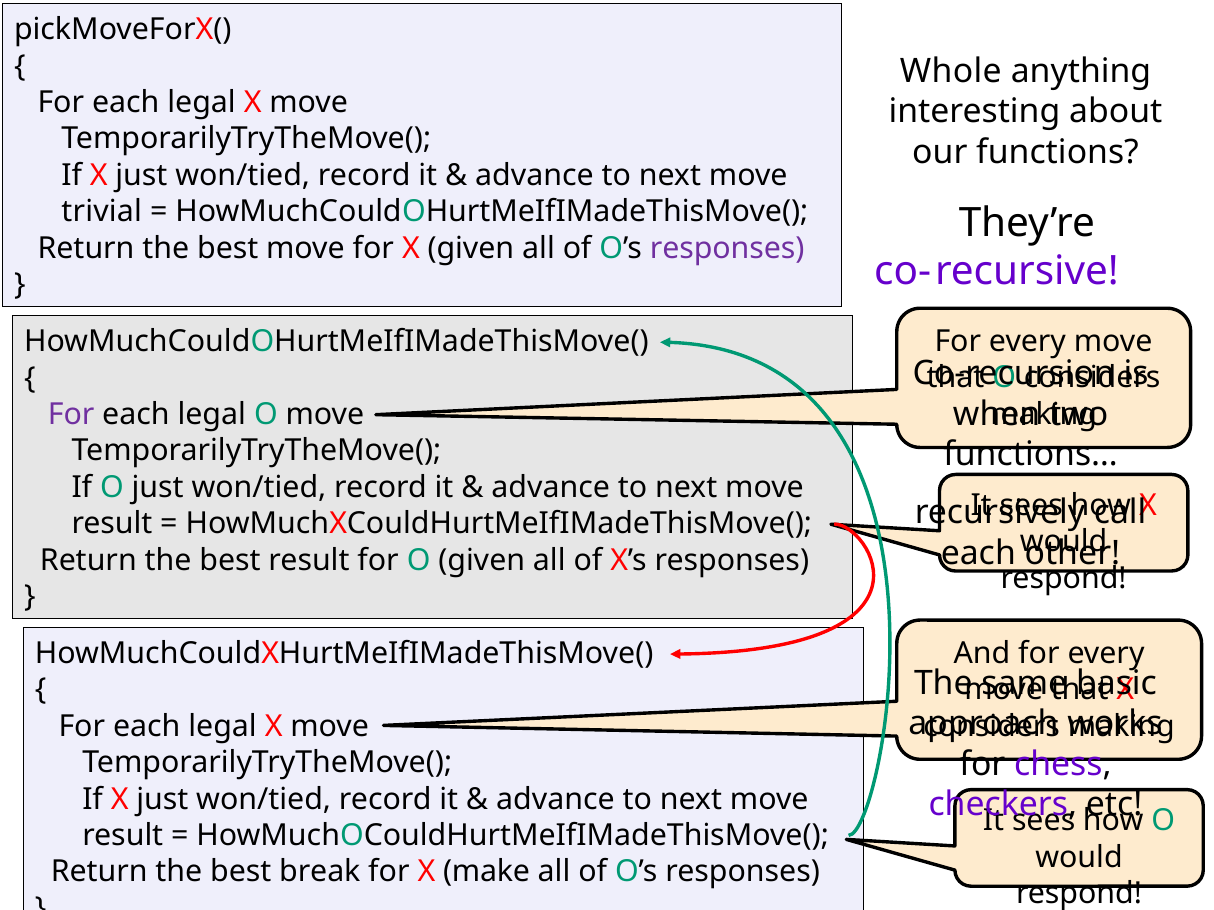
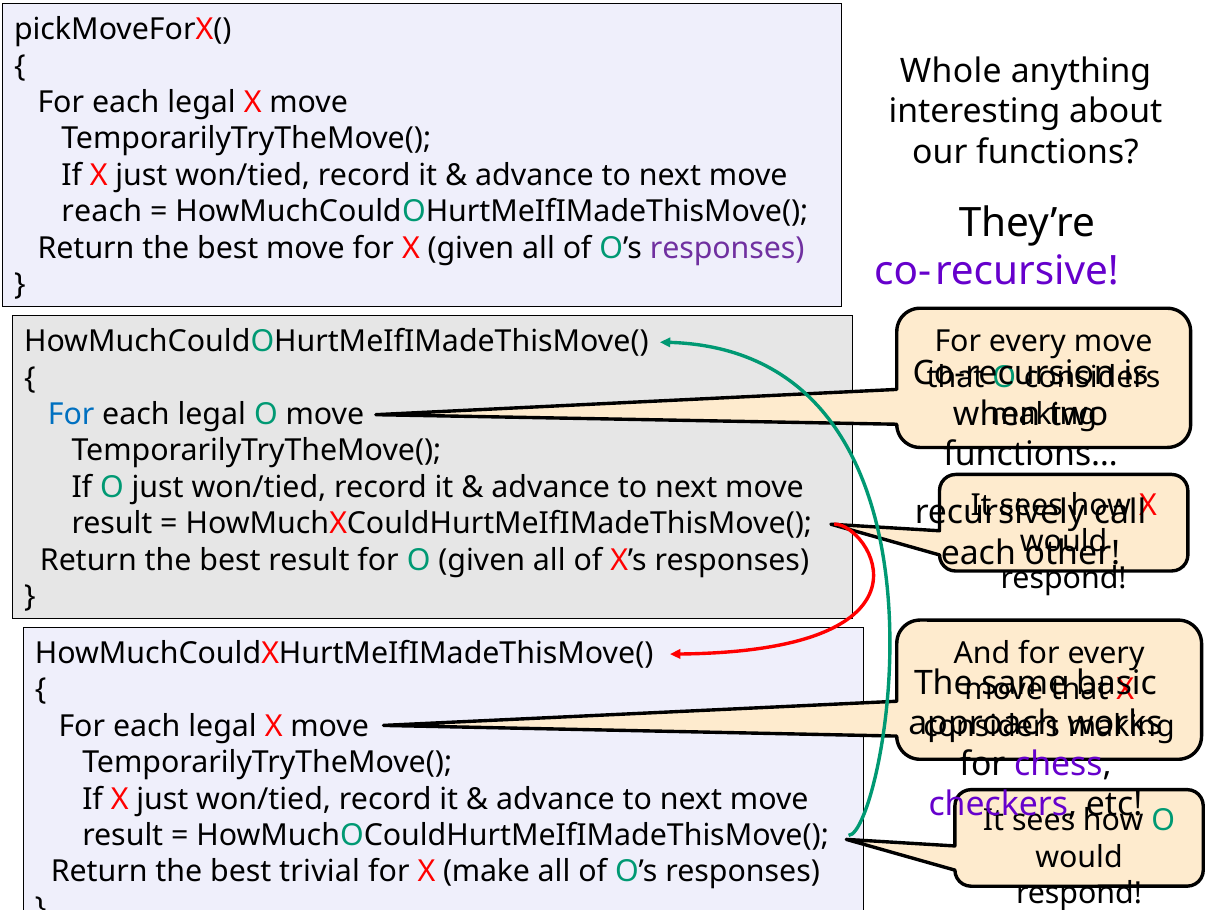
trivial: trivial -> reach (102, 212)
For colour: purple -> blue (71, 415)
break: break -> trivial (320, 872)
